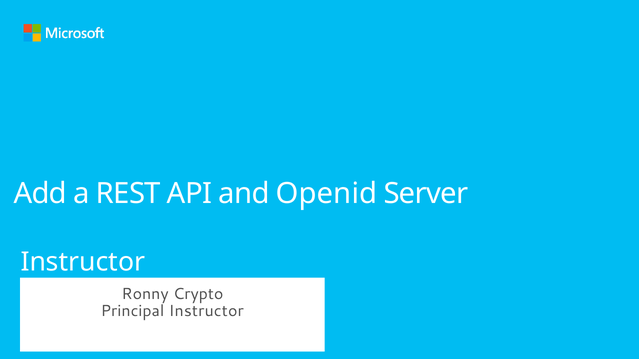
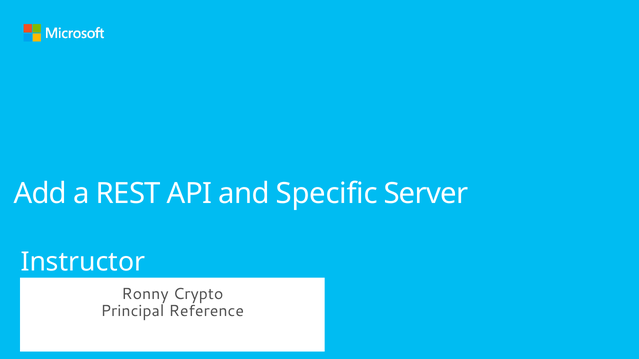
Openid: Openid -> Specific (327, 194)
Principal Instructor: Instructor -> Reference (206, 312)
